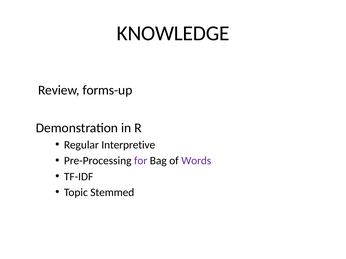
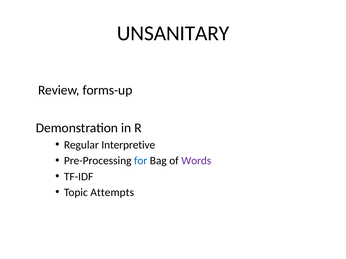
KNOWLEDGE: KNOWLEDGE -> UNSANITARY (173, 34)
for colour: purple -> blue (141, 161)
Stemmed: Stemmed -> Attempts (112, 193)
